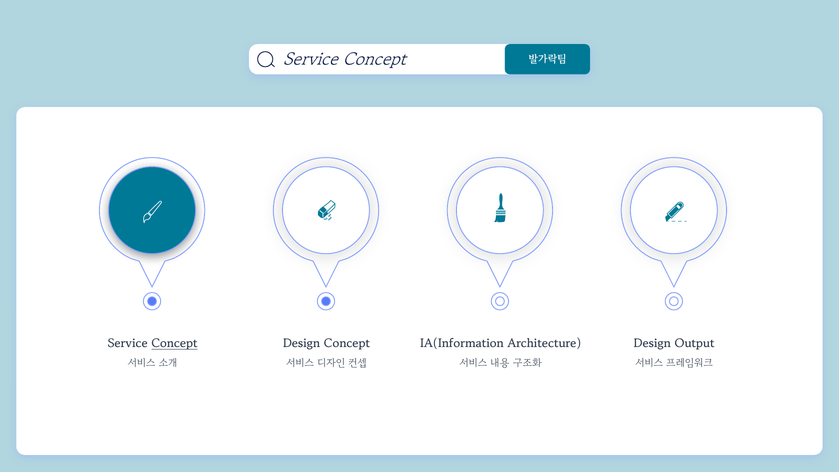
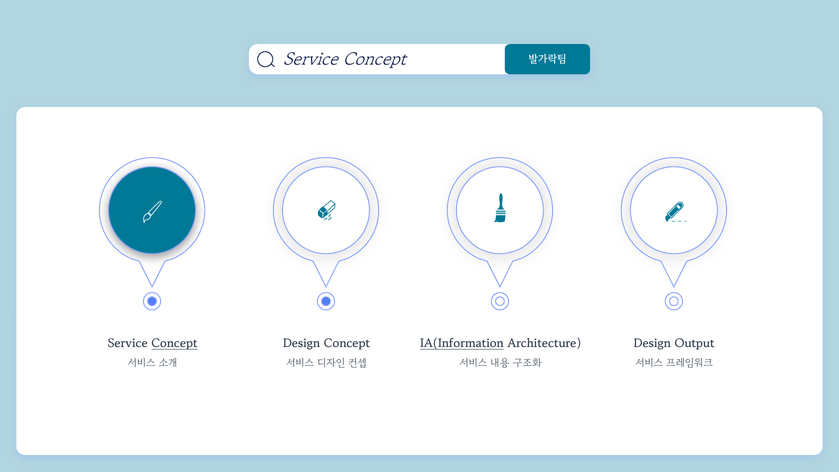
IA(Information underline: none -> present (462, 344)
